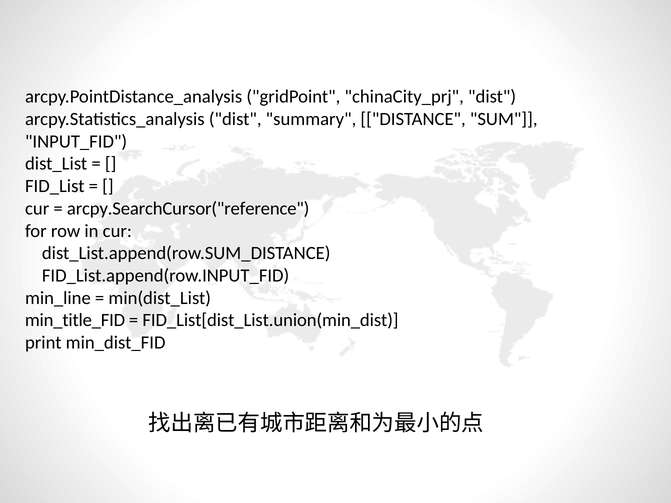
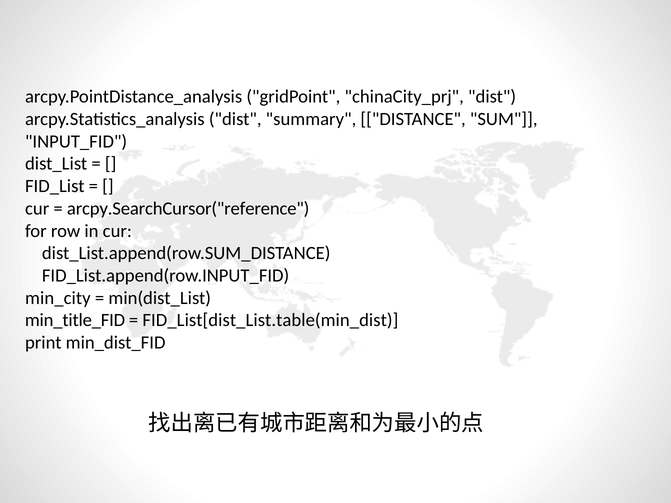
min_line: min_line -> min_city (58, 298)
FID_List[dist_List.union(min_dist: FID_List[dist_List.union(min_dist -> FID_List[dist_List.table(min_dist (270, 320)
